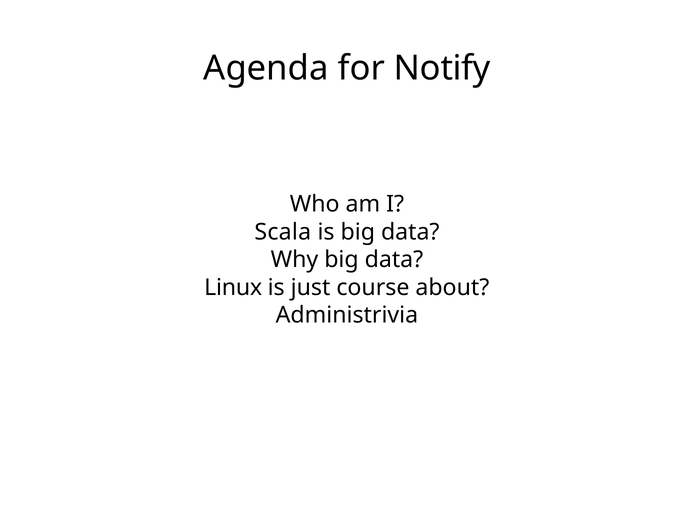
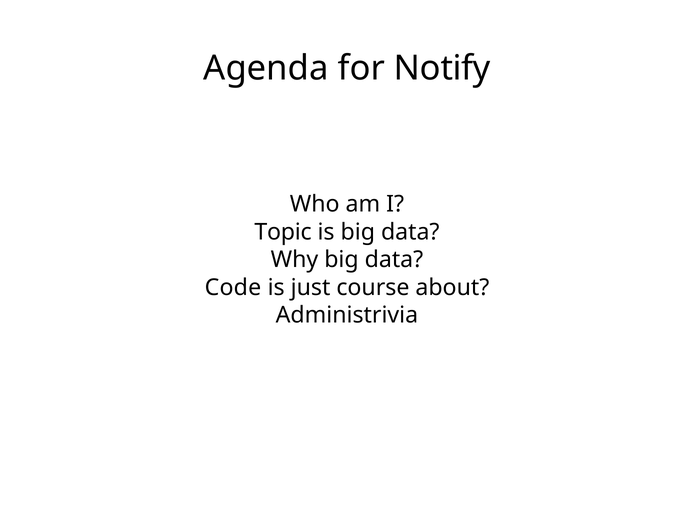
Scala: Scala -> Topic (283, 232)
Linux: Linux -> Code (233, 287)
